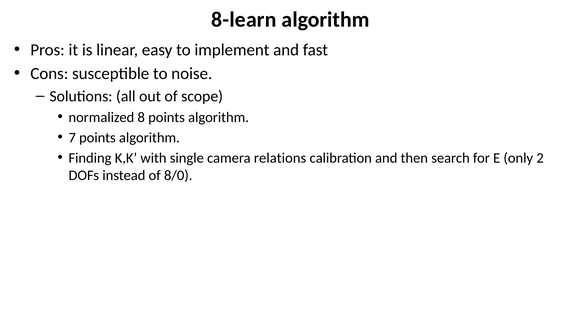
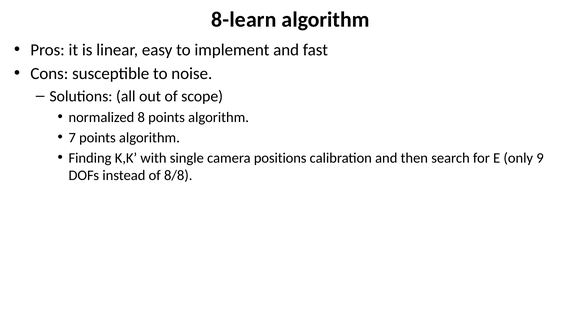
relations: relations -> positions (280, 158)
2: 2 -> 9 (540, 158)
8/0: 8/0 -> 8/8 (178, 175)
